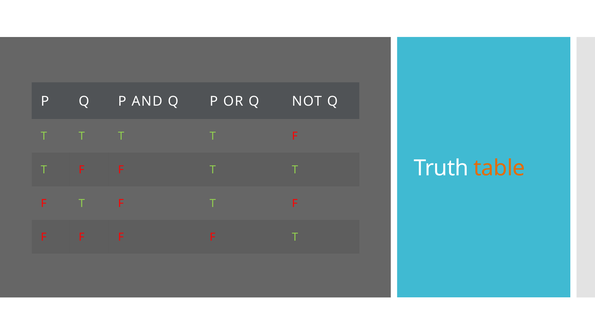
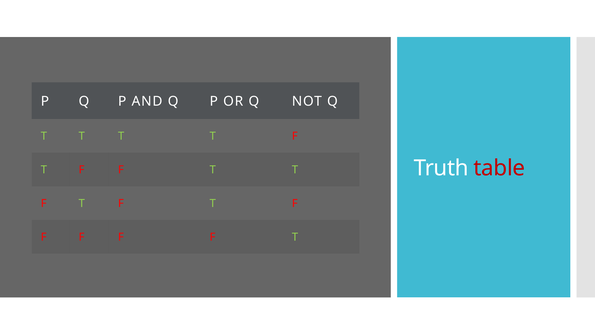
table colour: orange -> red (499, 168)
